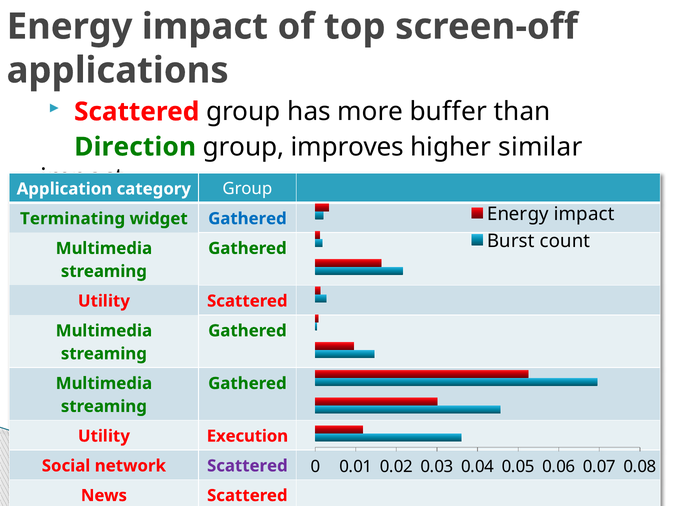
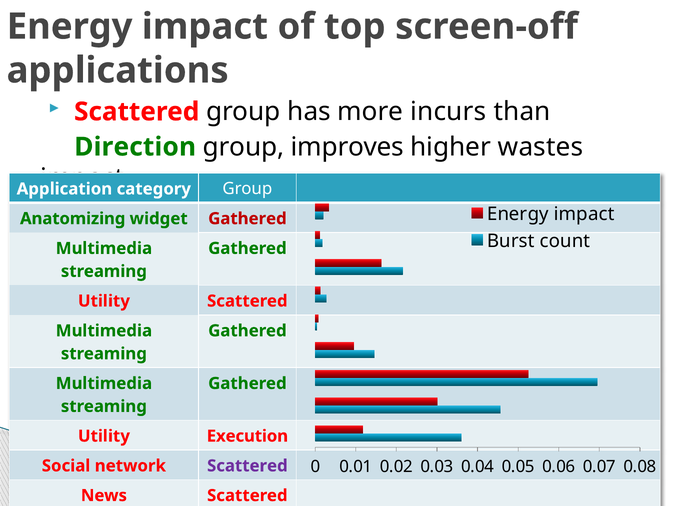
buffer: buffer -> incurs (448, 112)
similar: similar -> wastes (541, 147)
Terminating: Terminating -> Anatomizing (73, 218)
Gathered colour: blue -> red (247, 218)
